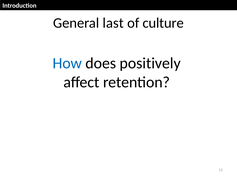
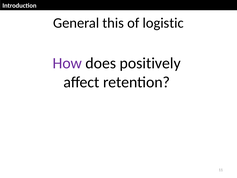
last: last -> this (113, 23)
culture: culture -> logistic (163, 23)
How colour: blue -> purple (67, 63)
